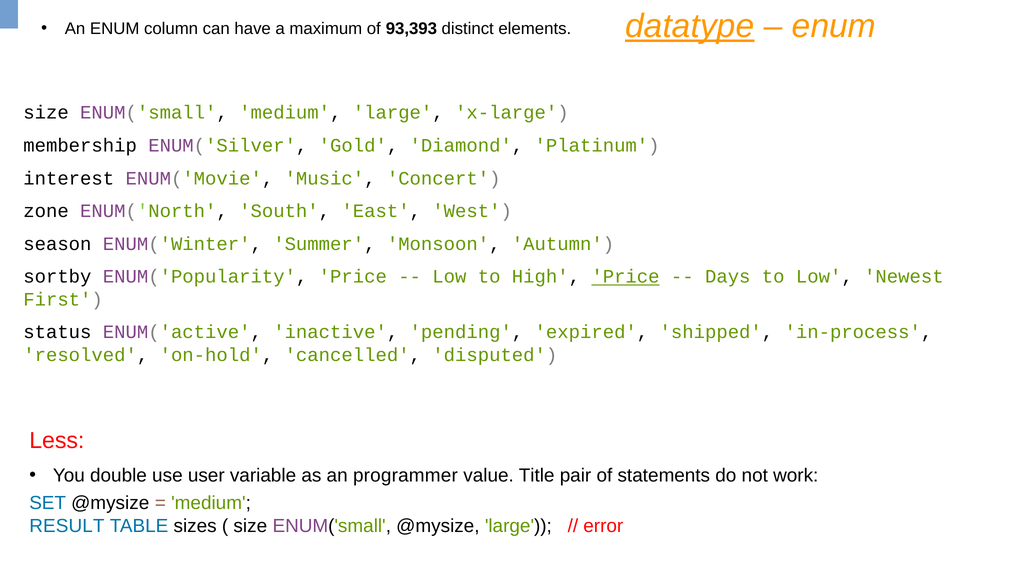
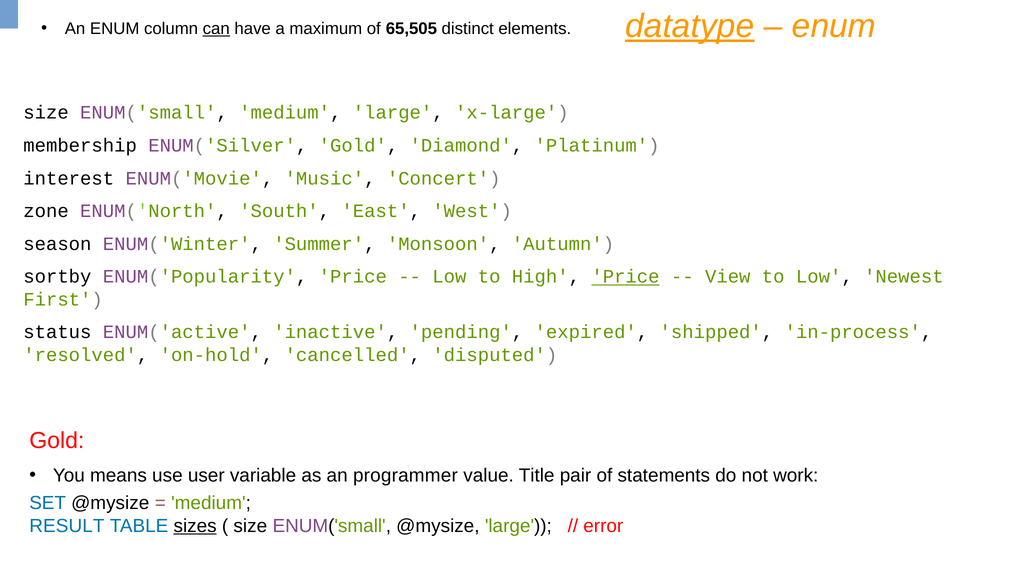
can underline: none -> present (216, 29)
93,393: 93,393 -> 65,505 (411, 29)
Days: Days -> View (728, 277)
Less: Less -> Gold (57, 440)
double: double -> means (118, 476)
sizes underline: none -> present (195, 526)
